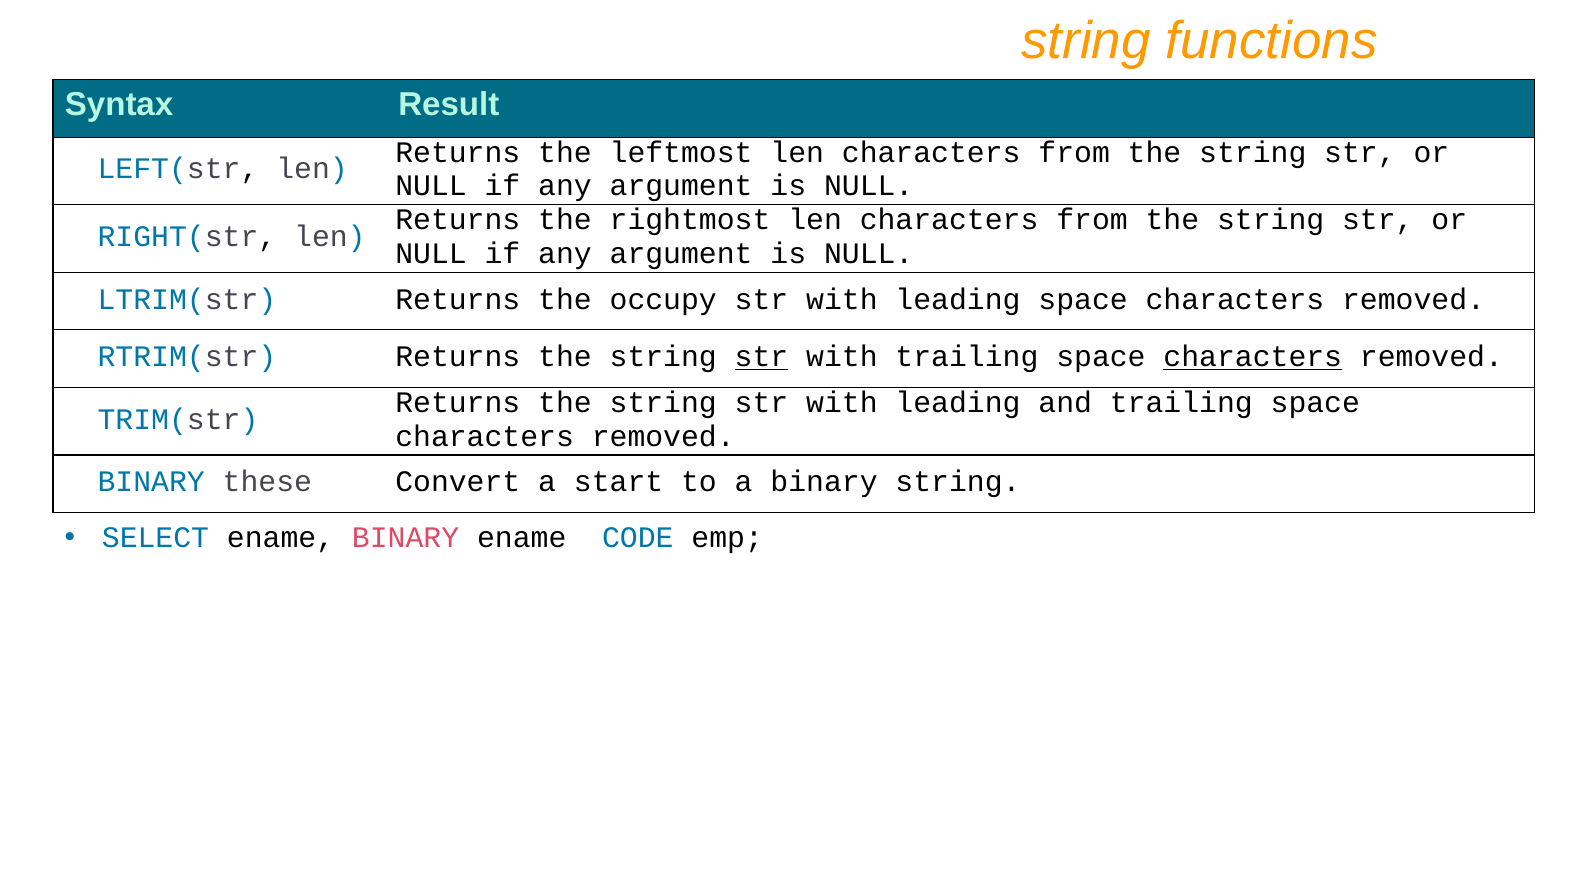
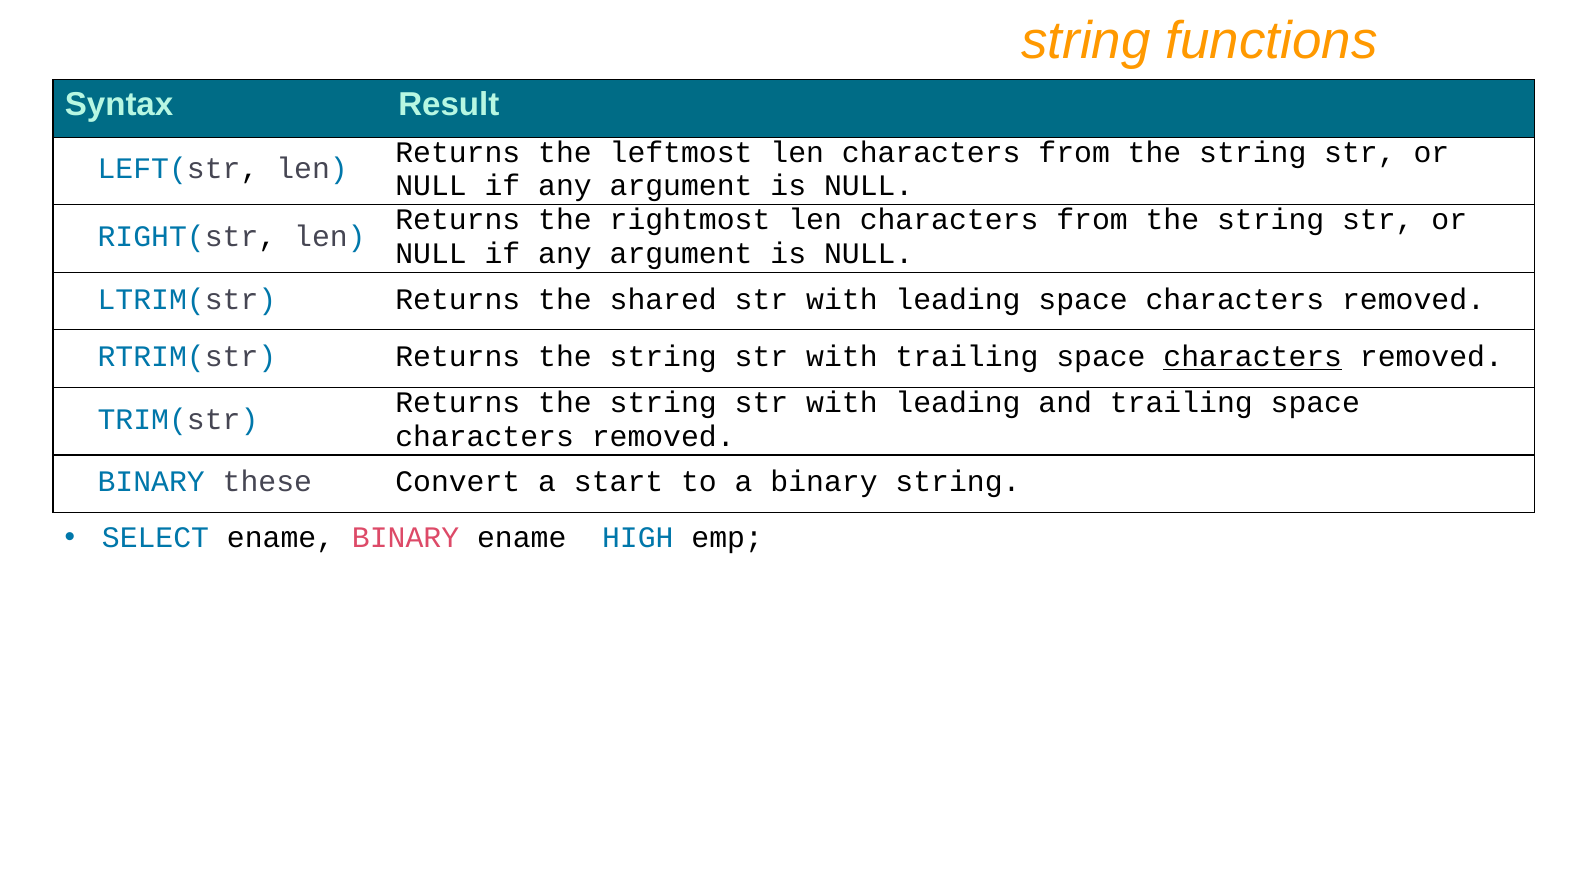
occupy: occupy -> shared (663, 299)
str underline: present -> none (762, 357)
CODE: CODE -> HIGH (638, 538)
